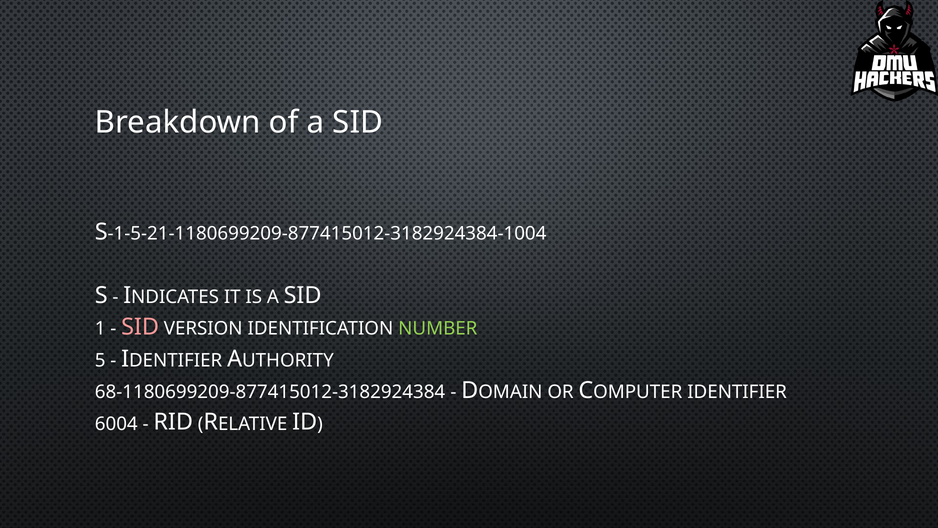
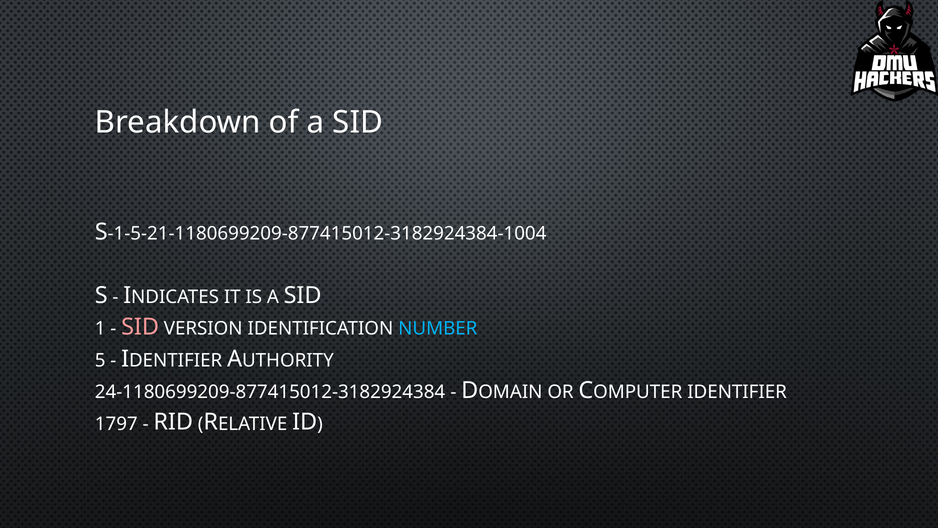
NUMBER colour: light green -> light blue (438, 329)
68-1180699209-877415012-3182924384: 68-1180699209-877415012-3182924384 -> 24-1180699209-877415012-3182924384 (270, 392)
6004: 6004 -> 1797 (116, 424)
